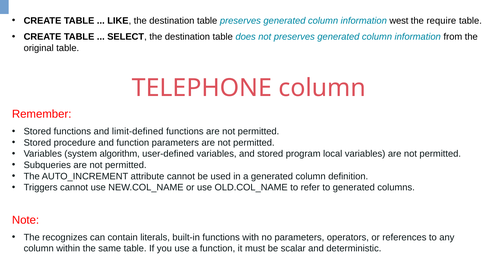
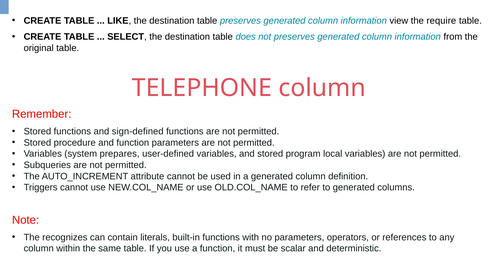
west: west -> view (399, 21)
limit-defined: limit-defined -> sign-defined (138, 132)
algorithm: algorithm -> prepares (120, 154)
